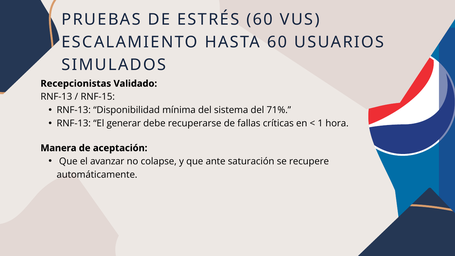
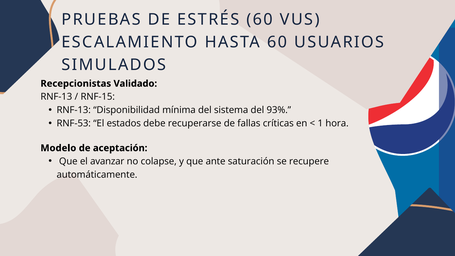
71%: 71% -> 93% (279, 110)
RNF-13: RNF-13 -> RNF-53 (74, 123)
generar: generar -> estados (124, 123)
Manera: Manera -> Modelo (58, 148)
